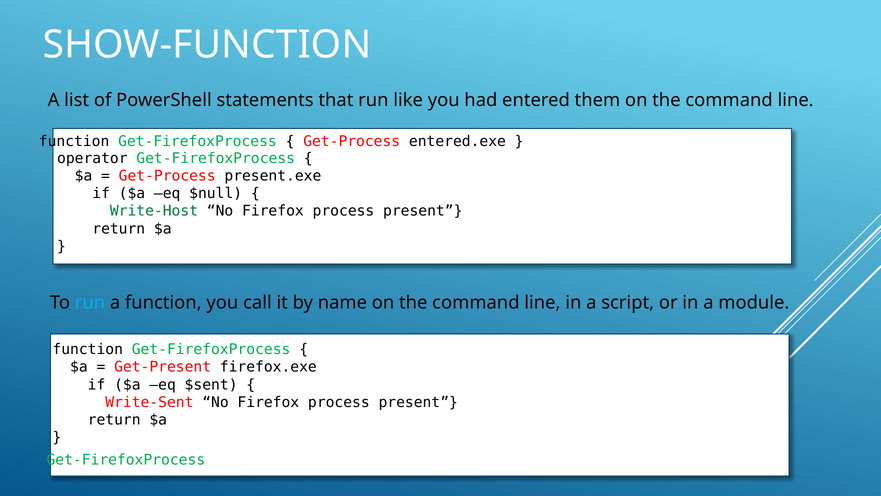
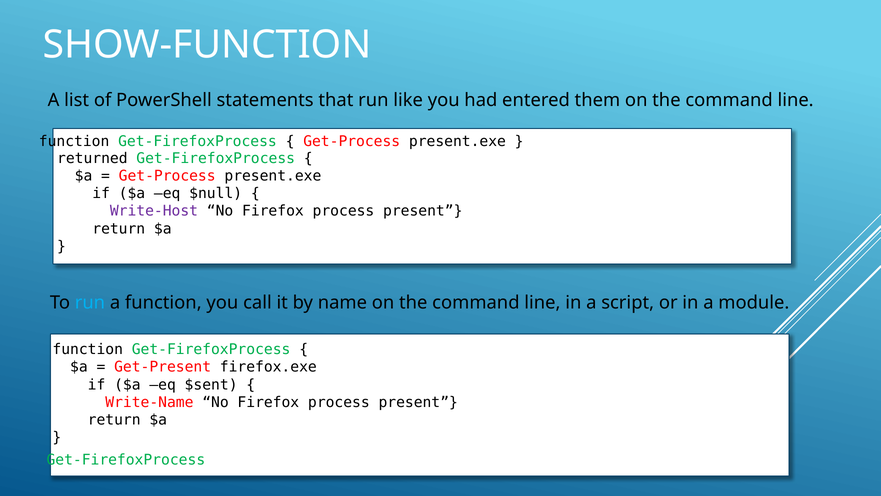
entered.exe: entered.exe -> present.exe (457, 141)
operator: operator -> returned (92, 158)
Write-Host colour: green -> purple (154, 211)
Write-Sent: Write-Sent -> Write-Name (149, 402)
